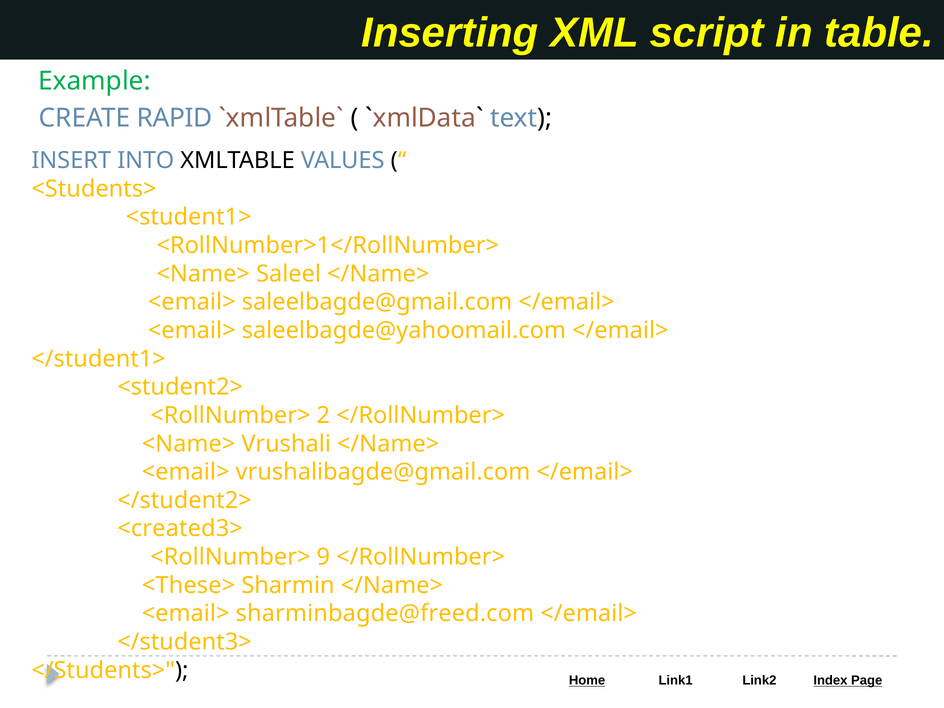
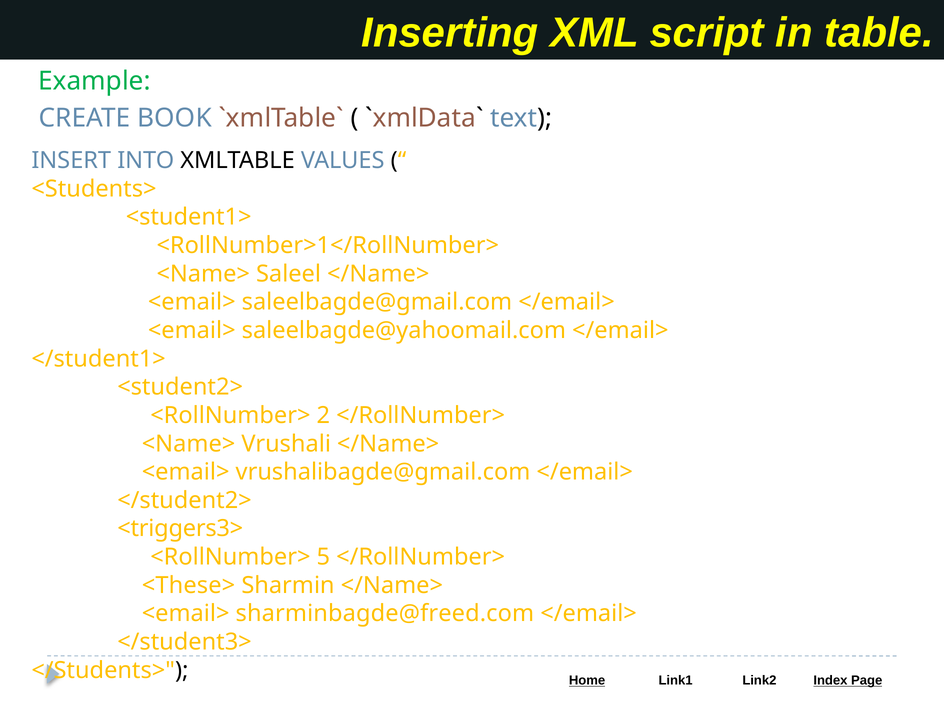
RAPID: RAPID -> BOOK (174, 118)
<created3>: <created3> -> <triggers3> (180, 529)
9: 9 -> 5 (323, 557)
